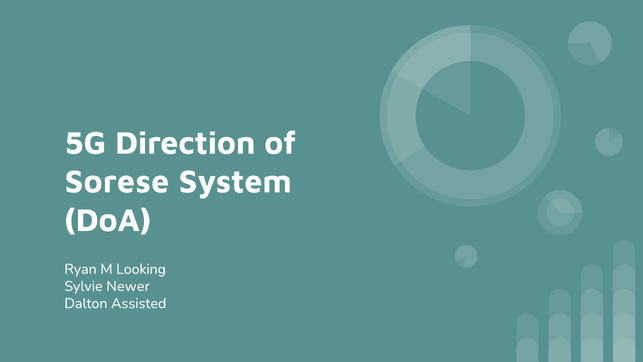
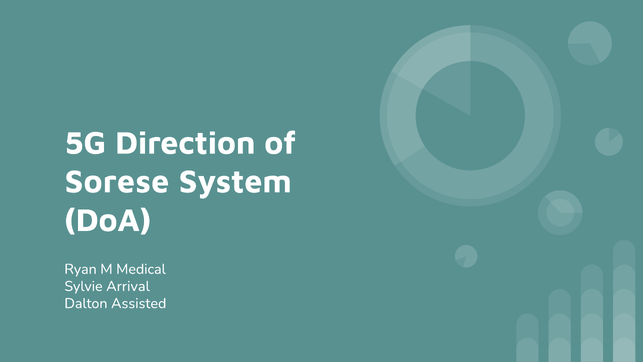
Looking: Looking -> Medical (141, 269)
Newer: Newer -> Arrival (128, 286)
